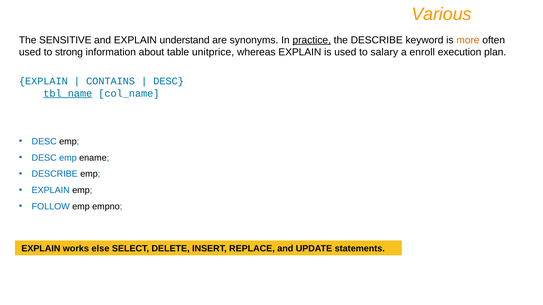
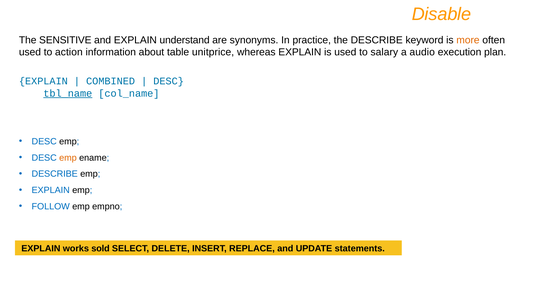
Various: Various -> Disable (441, 14)
practice underline: present -> none (312, 40)
strong: strong -> action (69, 52)
enroll: enroll -> audio (422, 52)
CONTAINS: CONTAINS -> COMBINED (111, 81)
emp colour: blue -> orange (68, 158)
else: else -> sold (101, 249)
